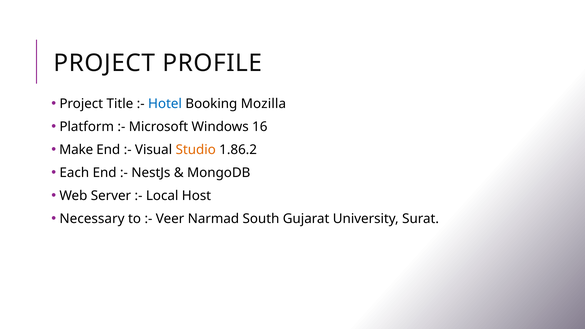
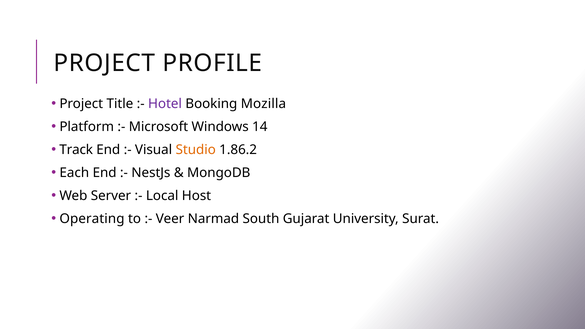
Hotel colour: blue -> purple (165, 104)
16: 16 -> 14 (260, 127)
Make: Make -> Track (76, 150)
Necessary: Necessary -> Operating (92, 219)
